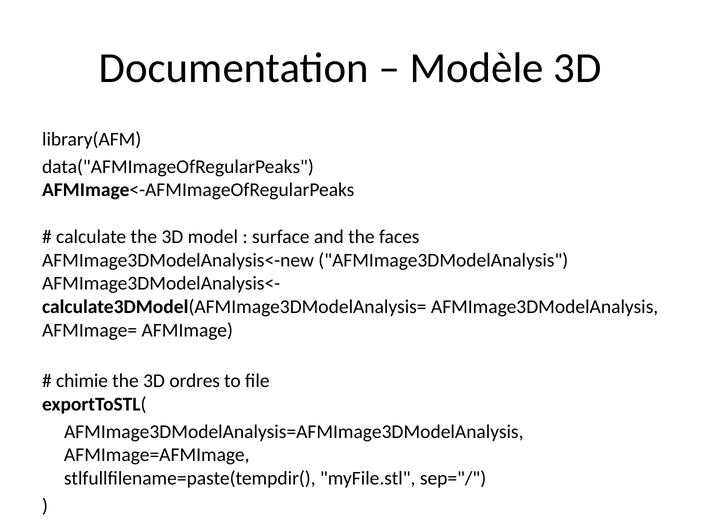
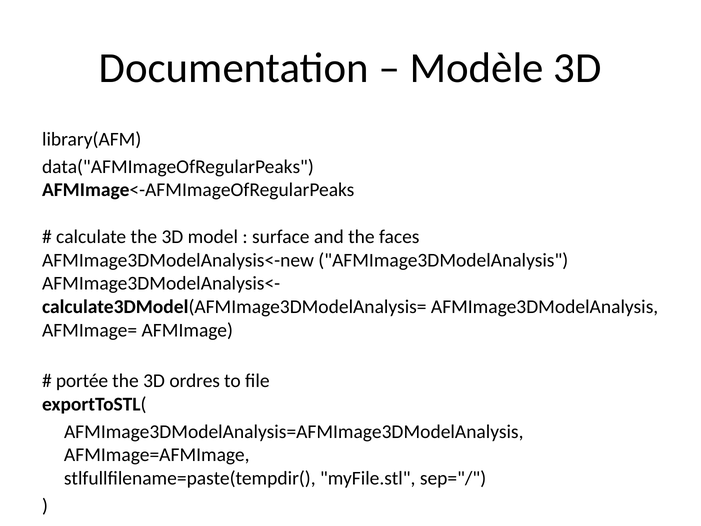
chimie: chimie -> portée (82, 381)
